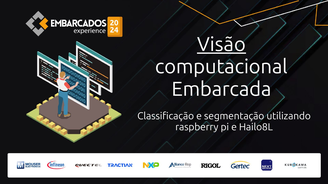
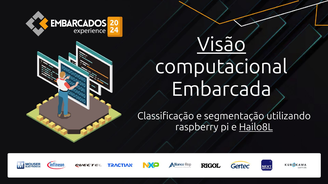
Hailo8L underline: none -> present (256, 128)
